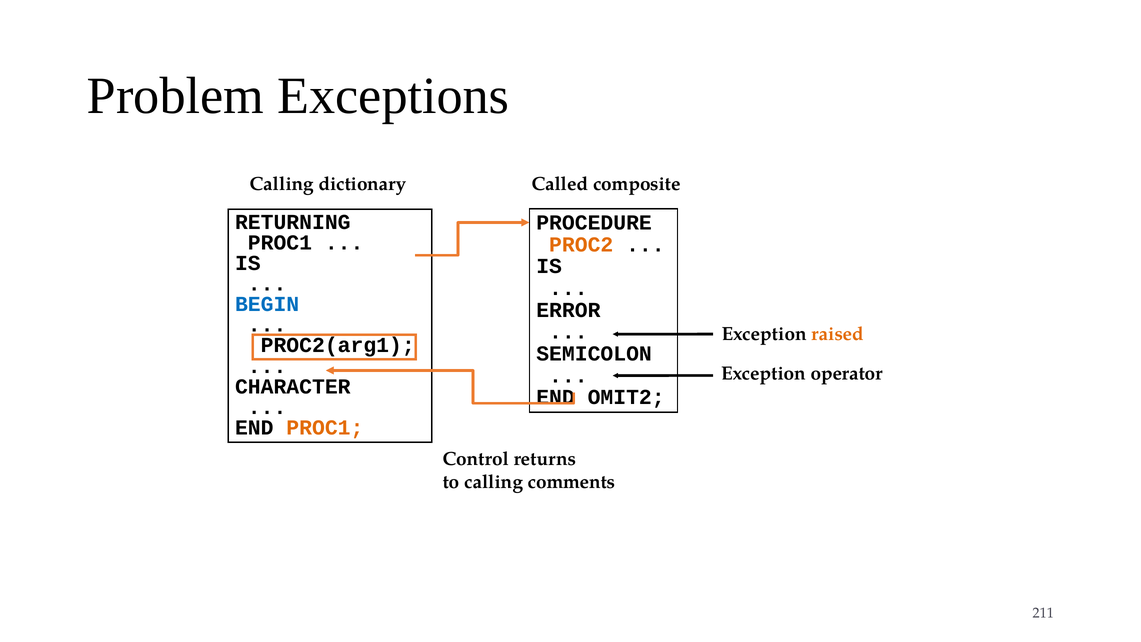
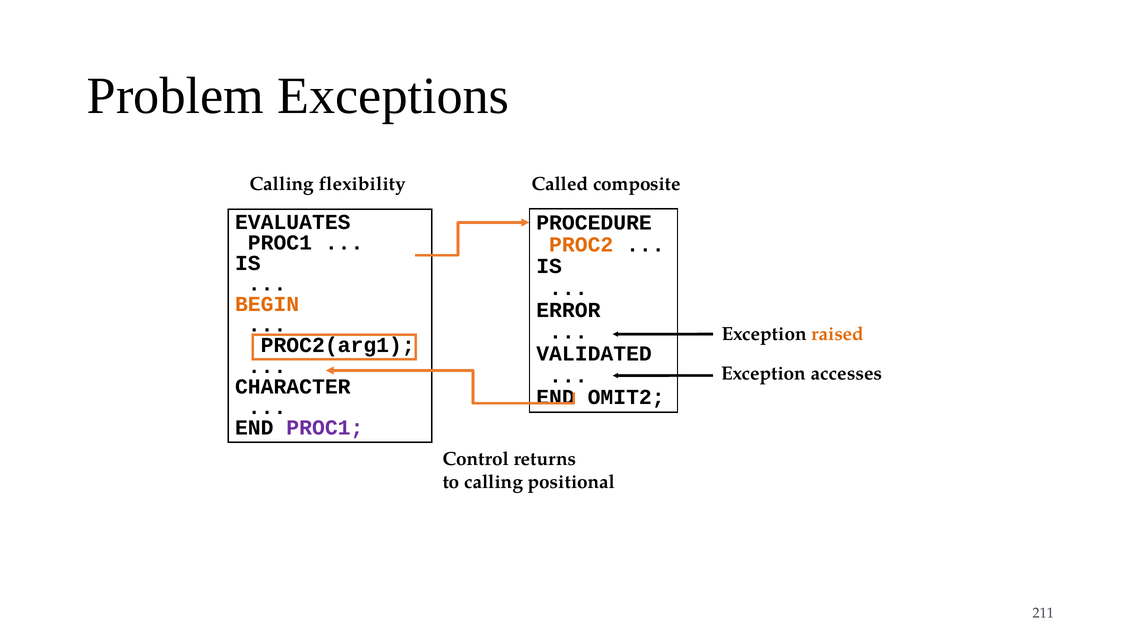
dictionary: dictionary -> flexibility (362, 184)
RETURNING: RETURNING -> EVALUATES (293, 222)
BEGIN colour: blue -> orange (267, 304)
SEMICOLON: SEMICOLON -> VALIDATED (594, 354)
operator: operator -> accesses (846, 373)
PROC1 colour: orange -> purple (325, 427)
comments: comments -> positional (572, 482)
